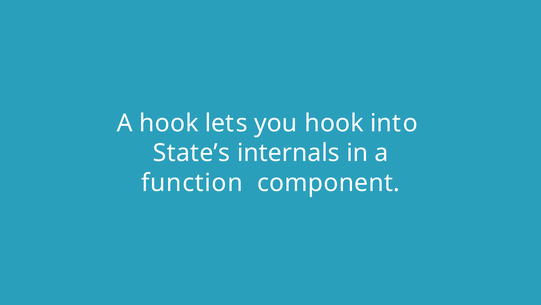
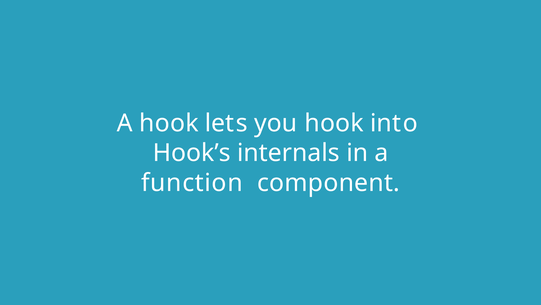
State’s: State’s -> Hook’s (192, 153)
